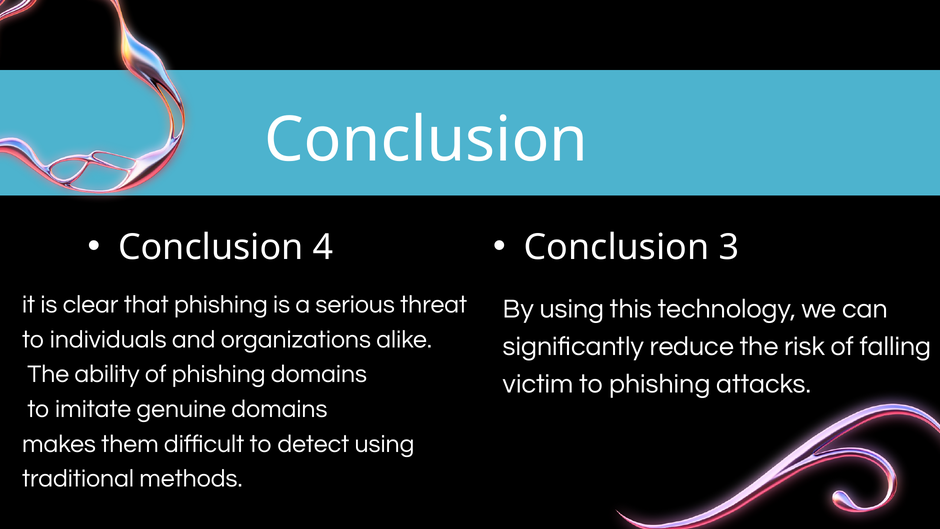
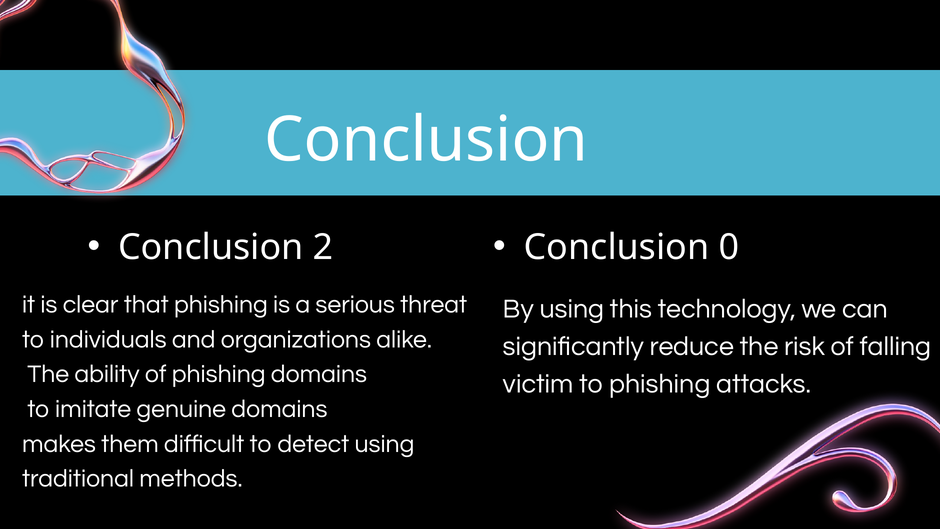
4: 4 -> 2 (323, 247)
3: 3 -> 0 (729, 247)
